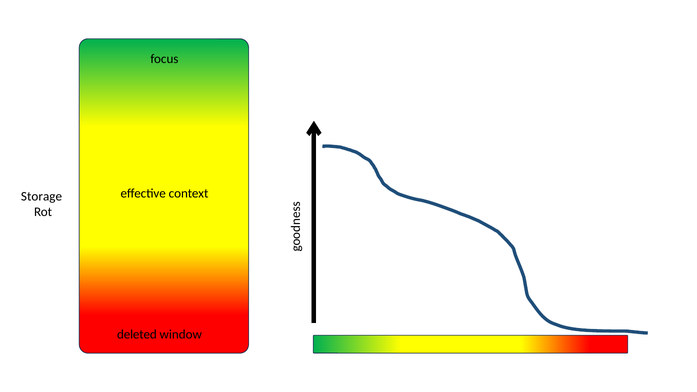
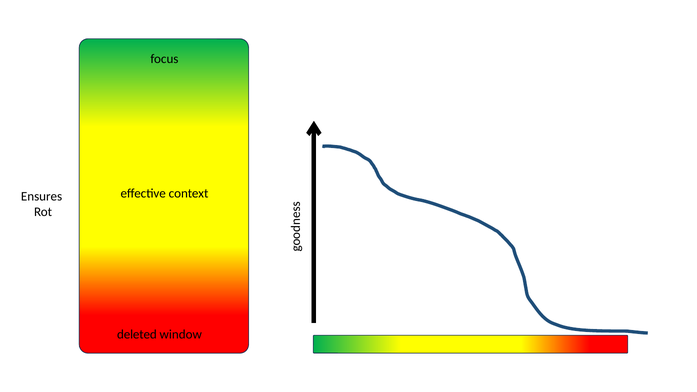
Storage: Storage -> Ensures (42, 196)
